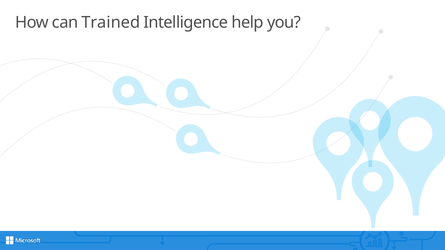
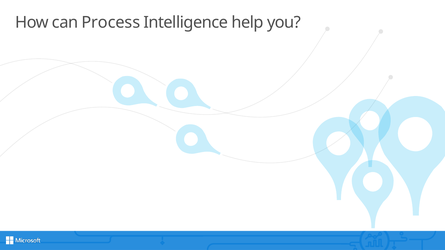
Trained: Trained -> Process (111, 23)
